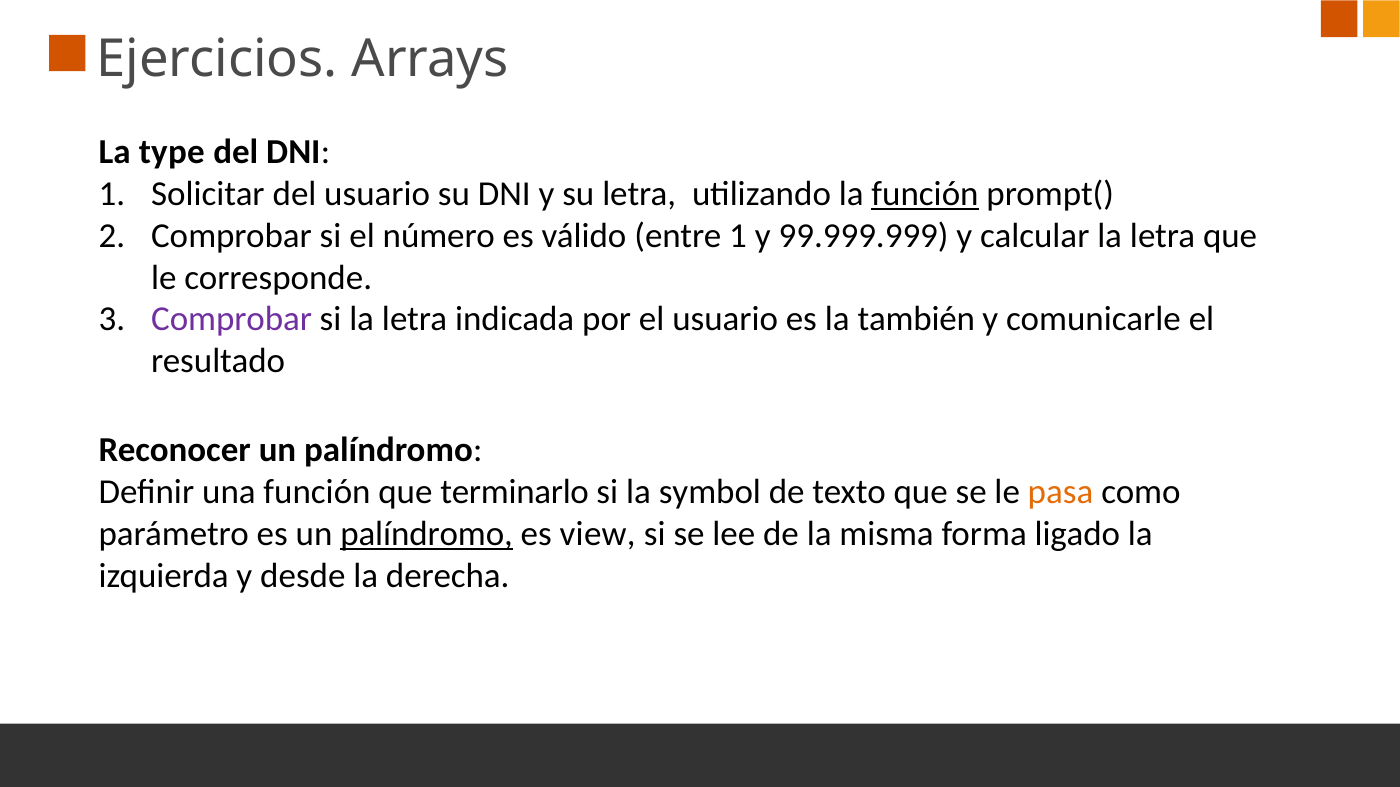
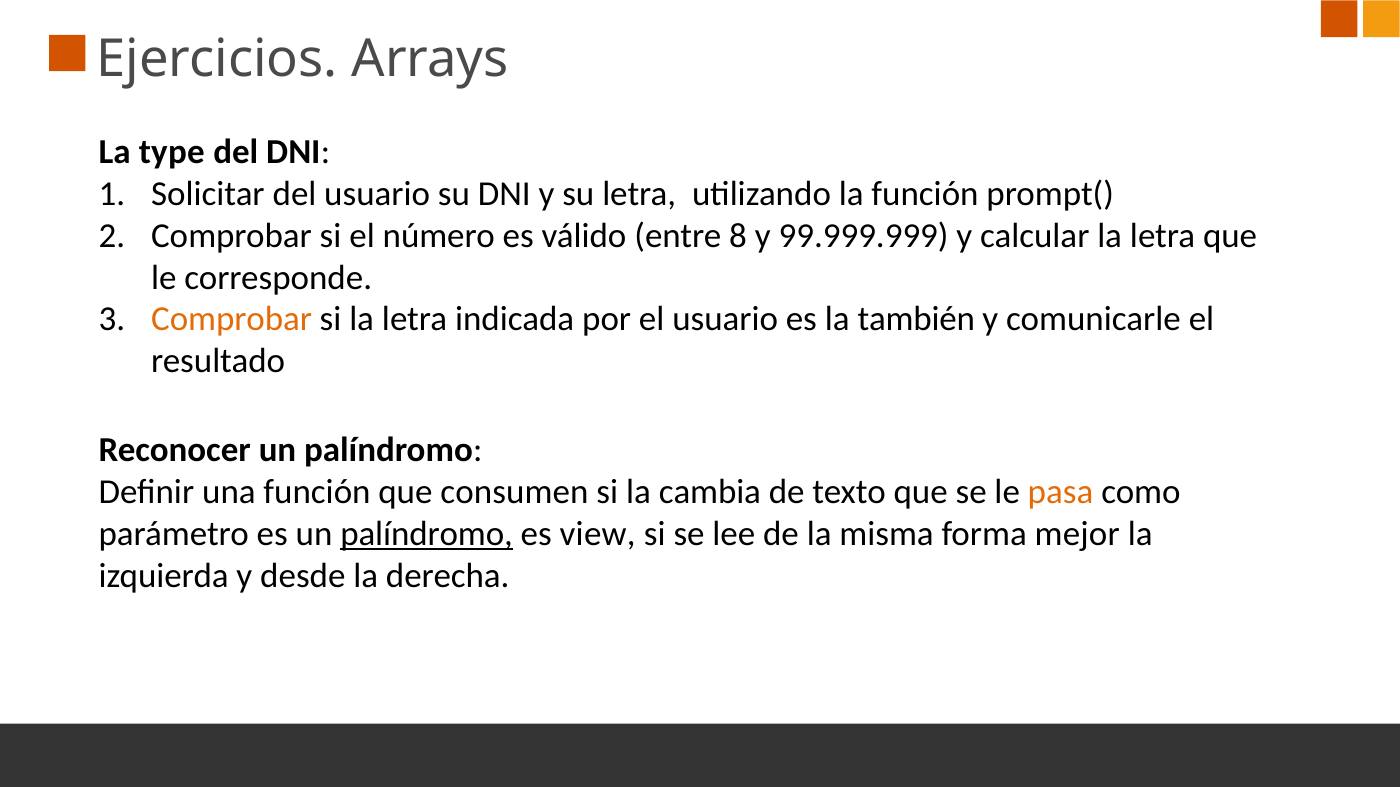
función underline: present -> none (925, 194)
entre 1: 1 -> 8 (738, 236)
Comprobar colour: purple -> orange (232, 320)
terminarlo: terminarlo -> consumen (515, 492)
symbol: symbol -> cambia (710, 492)
ligado: ligado -> mejor (1077, 534)
